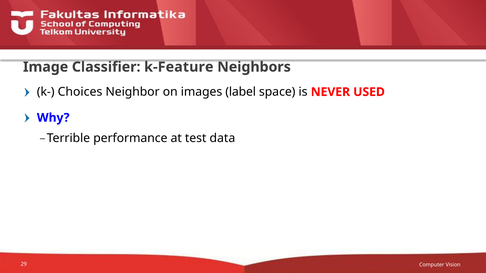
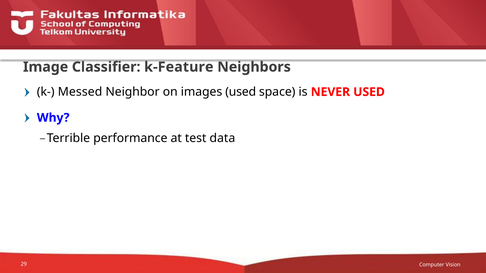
Choices: Choices -> Messed (80, 92)
images label: label -> used (241, 92)
